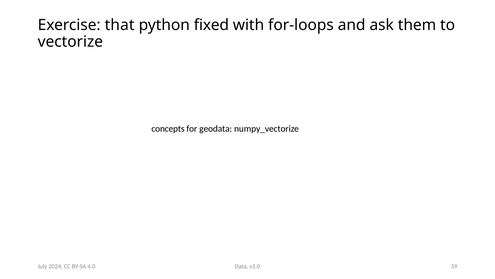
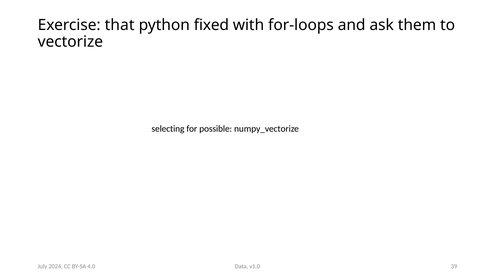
concepts: concepts -> selecting (168, 129)
geodata: geodata -> possible (216, 129)
